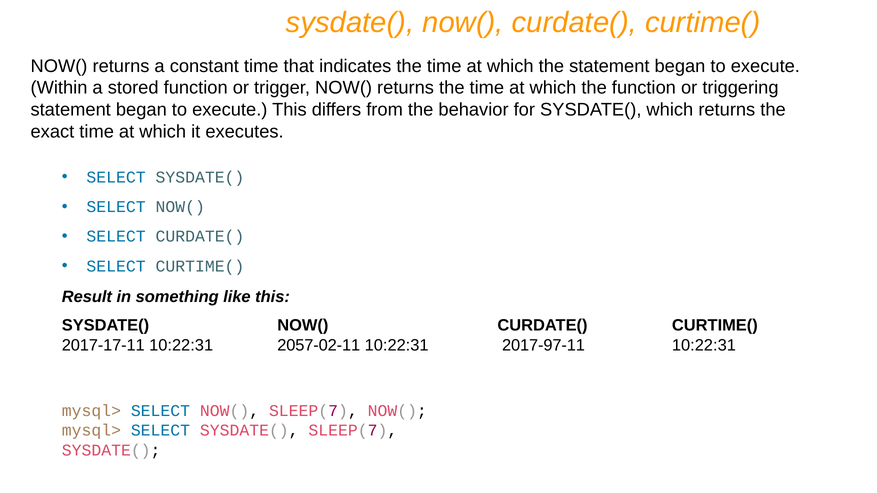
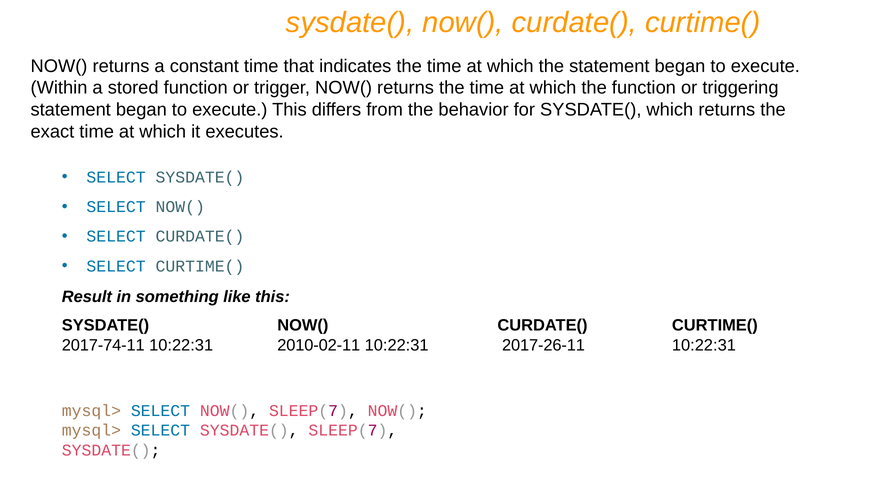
2017-17-11: 2017-17-11 -> 2017-74-11 (103, 345)
2057-02-11: 2057-02-11 -> 2010-02-11 (319, 345)
2017-97-11: 2017-97-11 -> 2017-26-11 (544, 345)
